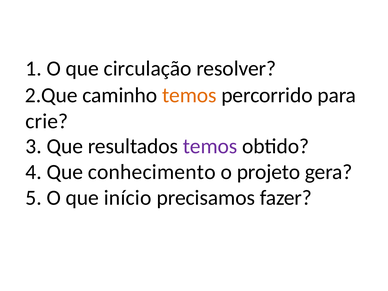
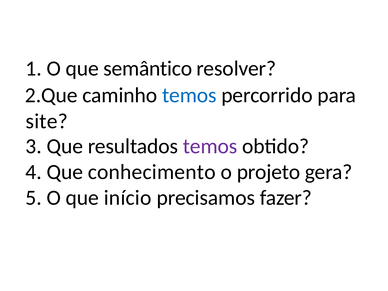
circulação: circulação -> semântico (148, 69)
temos colour: orange -> blue (189, 95)
crie: crie -> site (47, 121)
